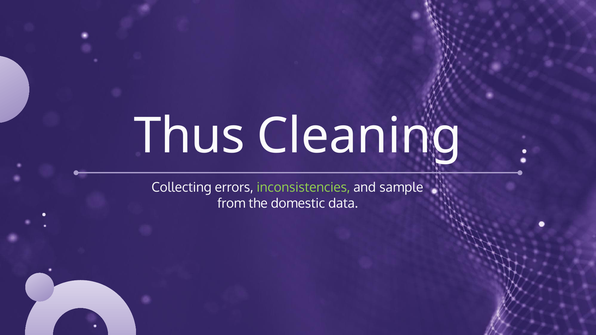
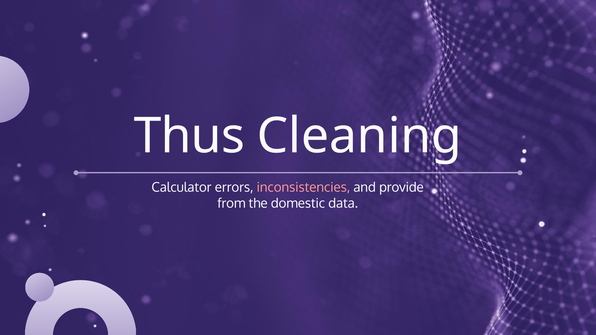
Collecting: Collecting -> Calculator (182, 188)
inconsistencies colour: light green -> pink (303, 188)
sample: sample -> provide (401, 188)
